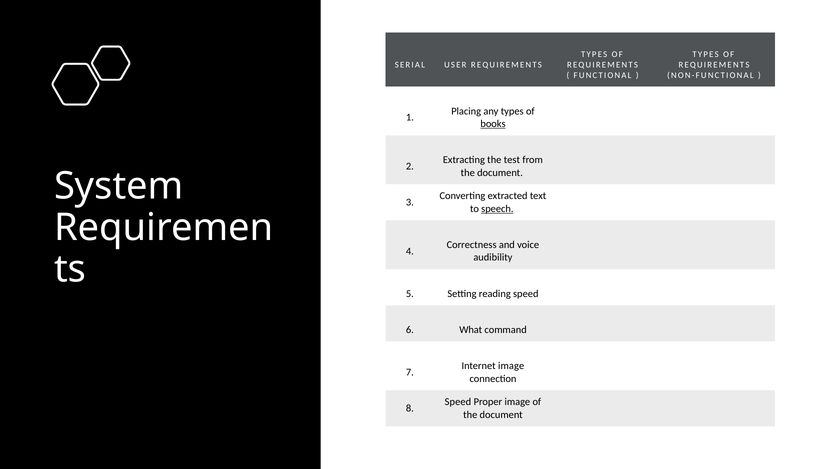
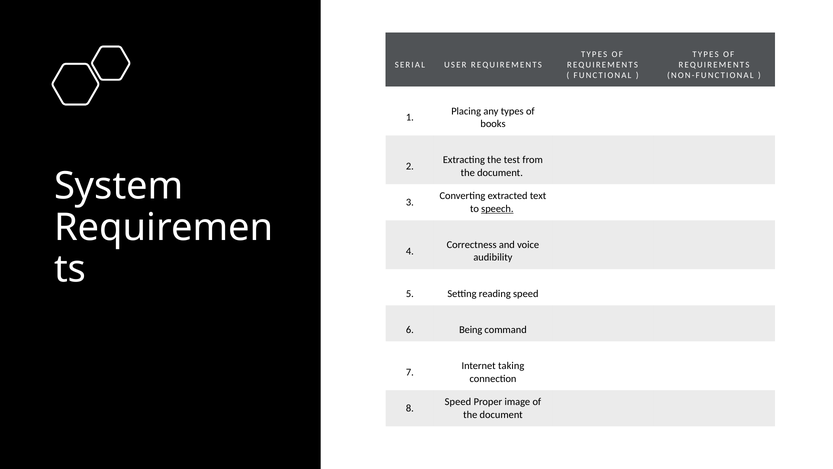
books underline: present -> none (493, 124)
What: What -> Being (471, 329)
Internet image: image -> taking (511, 366)
